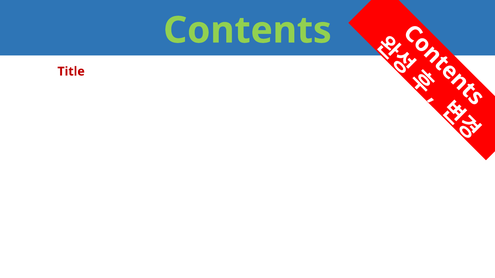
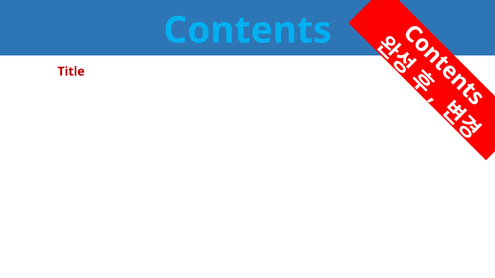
Contents colour: light green -> light blue (247, 30)
